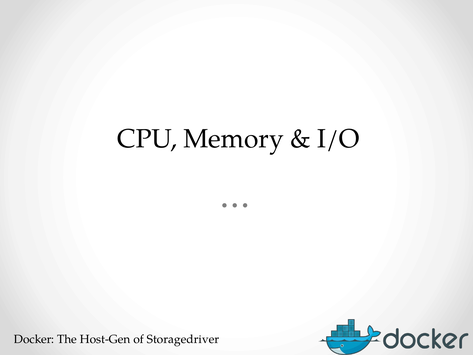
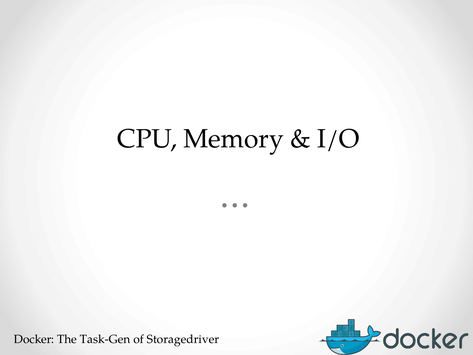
Host-Gen: Host-Gen -> Task-Gen (105, 339)
